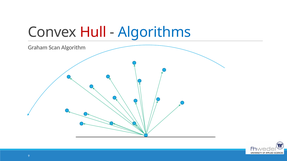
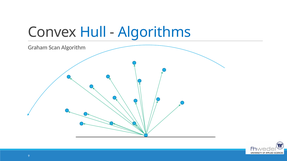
Hull colour: red -> blue (93, 32)
